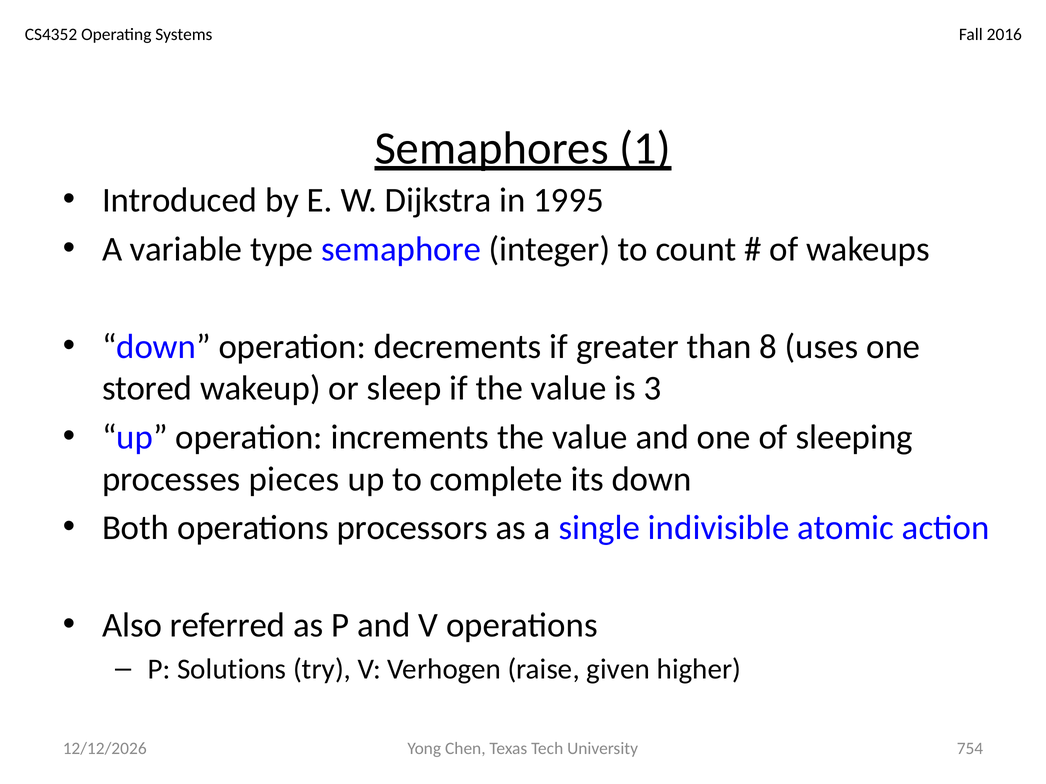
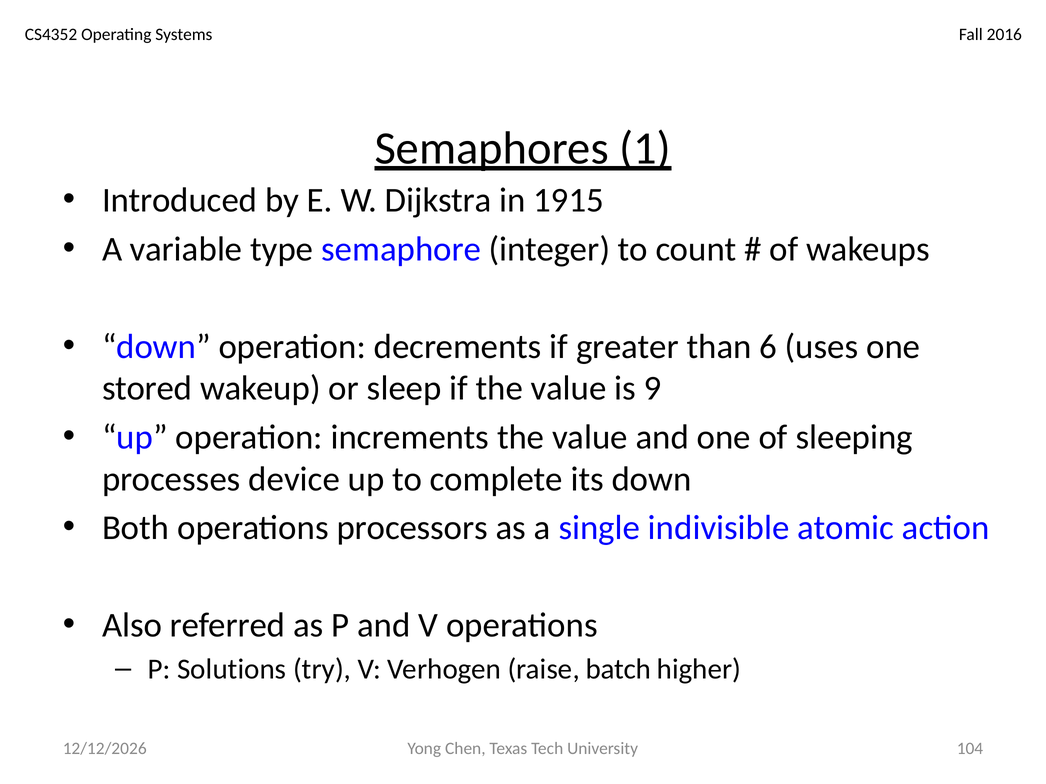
1995: 1995 -> 1915 (569, 200)
8: 8 -> 6 (768, 347)
3: 3 -> 9 (653, 389)
pieces: pieces -> device (294, 479)
given: given -> batch (618, 670)
754: 754 -> 104 (970, 749)
